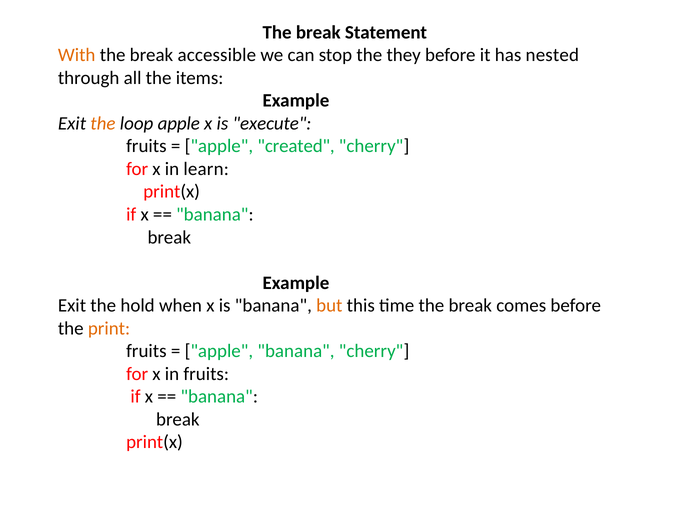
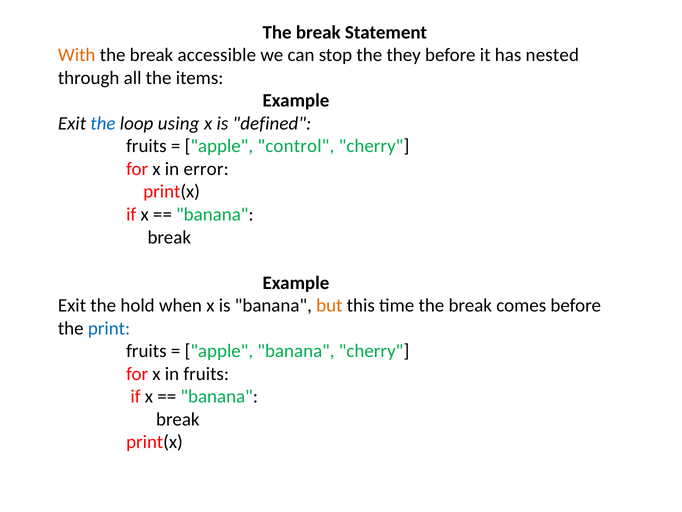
the colour: orange -> blue (103, 123)
loop apple: apple -> using (179, 123)
execute: execute -> defined (272, 123)
created: created -> control (296, 146)
learn: learn -> error (206, 169)
print colour: orange -> blue (109, 328)
